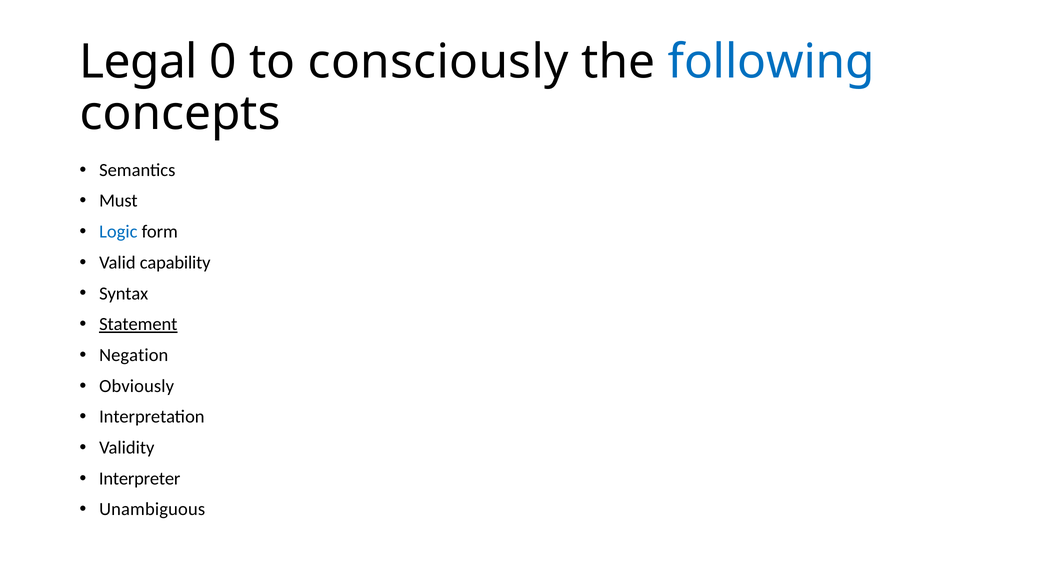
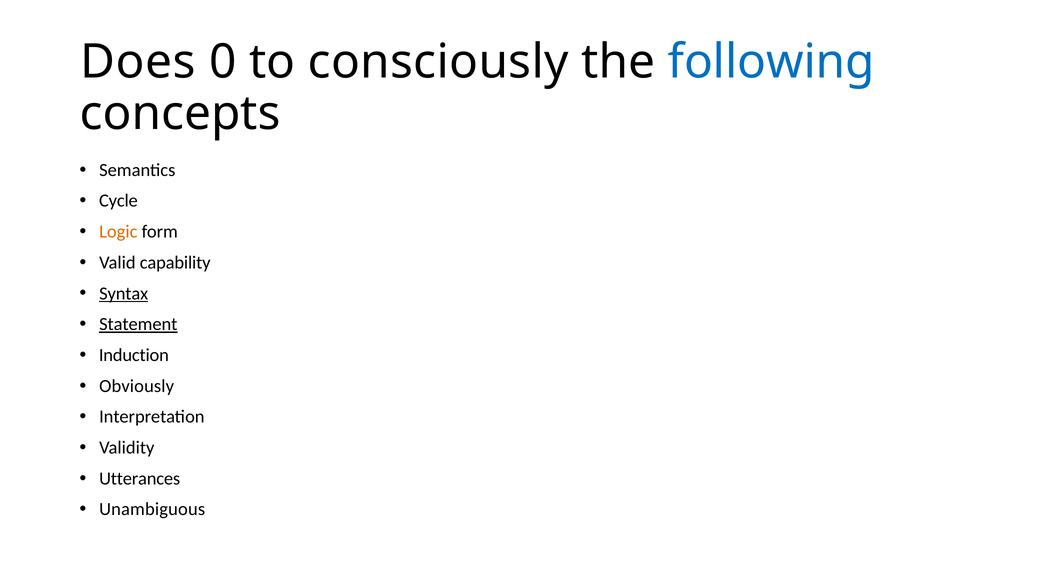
Legal: Legal -> Does (138, 62)
Must: Must -> Cycle (118, 201)
Logic colour: blue -> orange (118, 232)
Syntax underline: none -> present (124, 294)
Negation: Negation -> Induction (134, 355)
Interpreter: Interpreter -> Utterances (140, 479)
